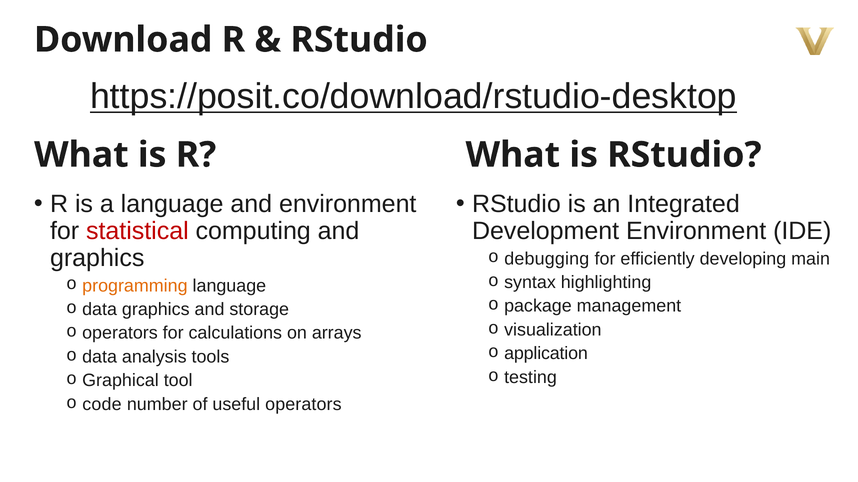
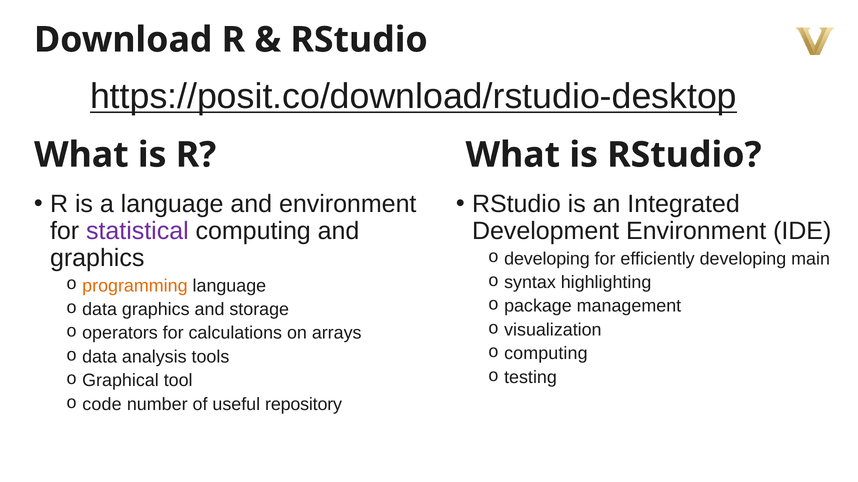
statistical colour: red -> purple (137, 231)
debugging: debugging -> developing (547, 259)
application: application -> computing (546, 354)
useful operators: operators -> repository (304, 405)
